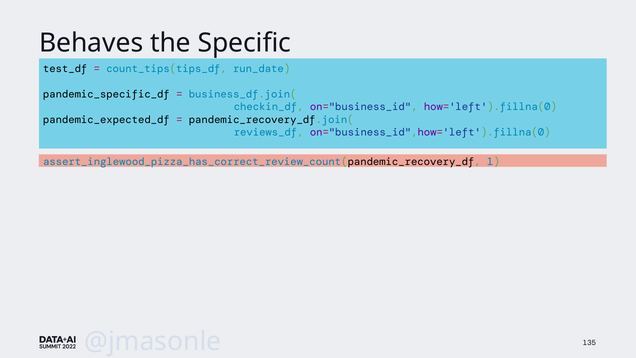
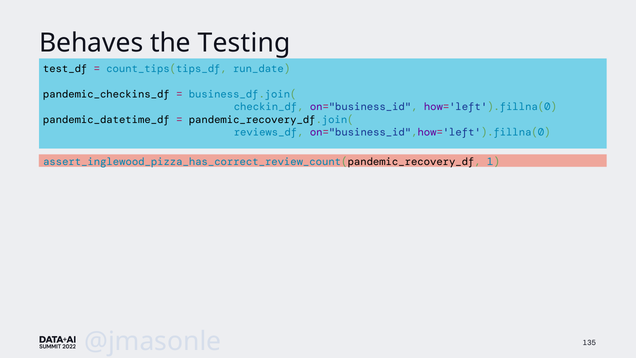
Specific: Specific -> Testing (244, 43)
pandemic_specific_df: pandemic_specific_df -> pandemic_checkins_df (106, 94)
pandemic_expected_df: pandemic_expected_df -> pandemic_datetime_df (106, 120)
